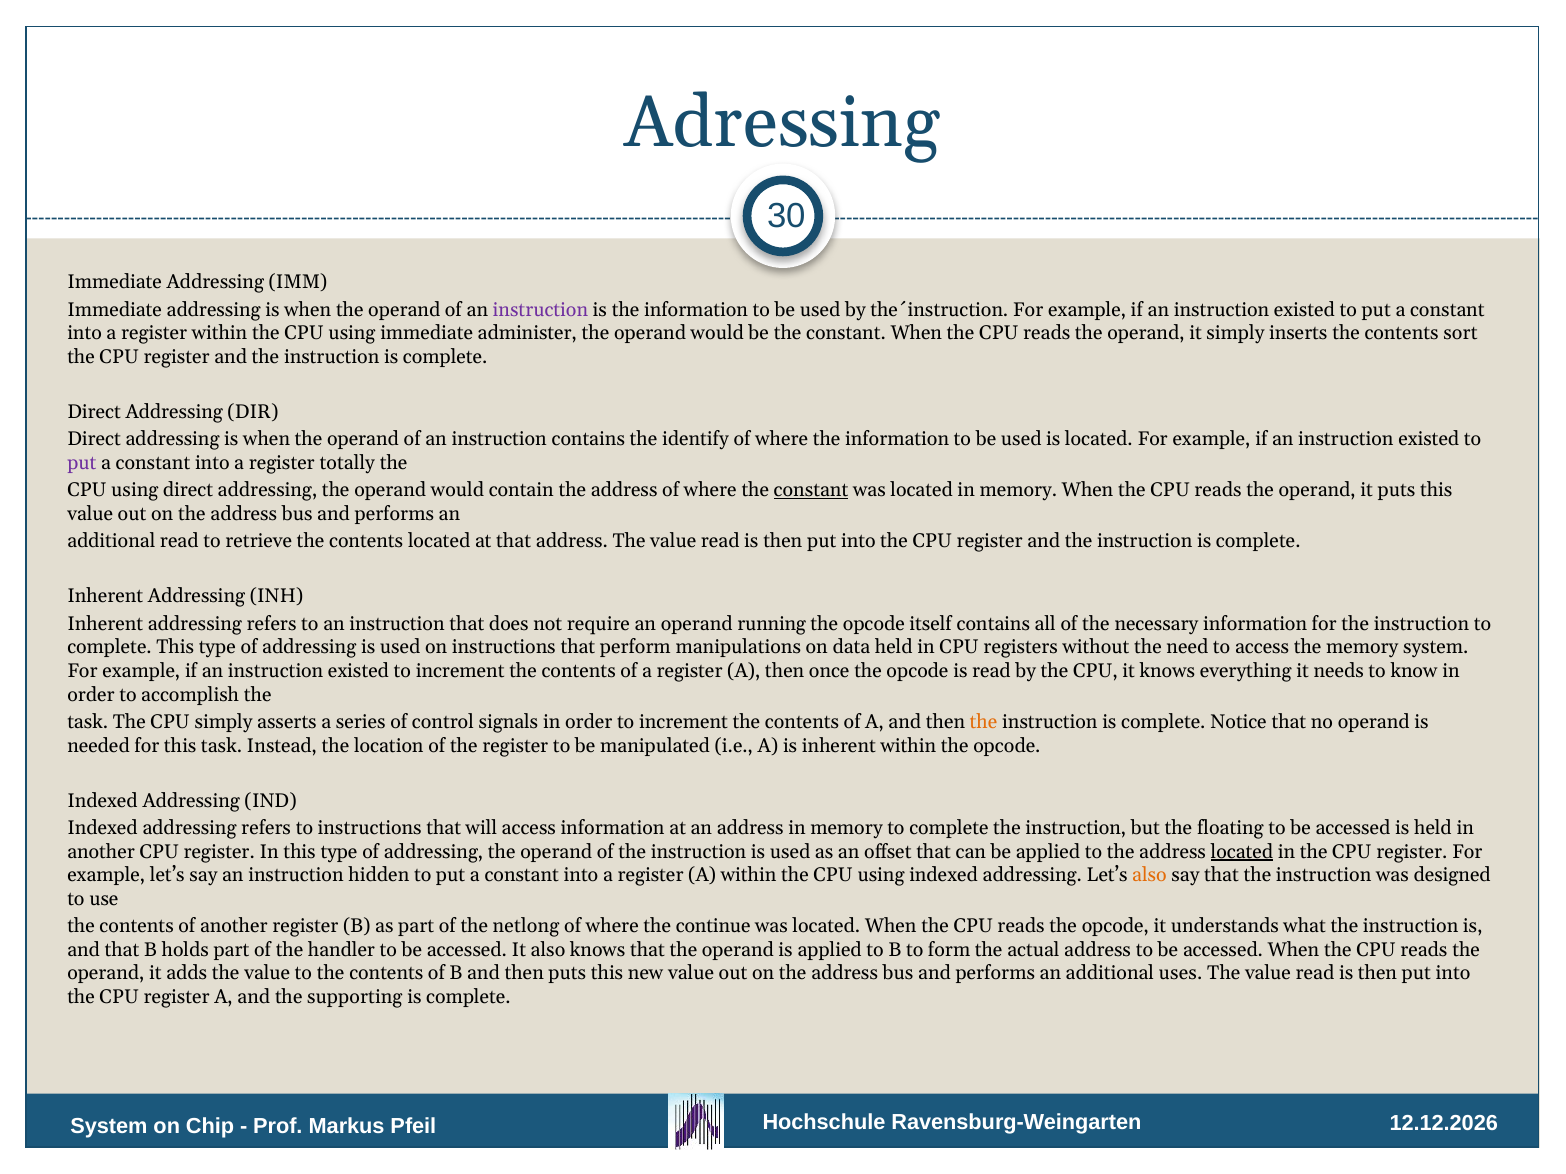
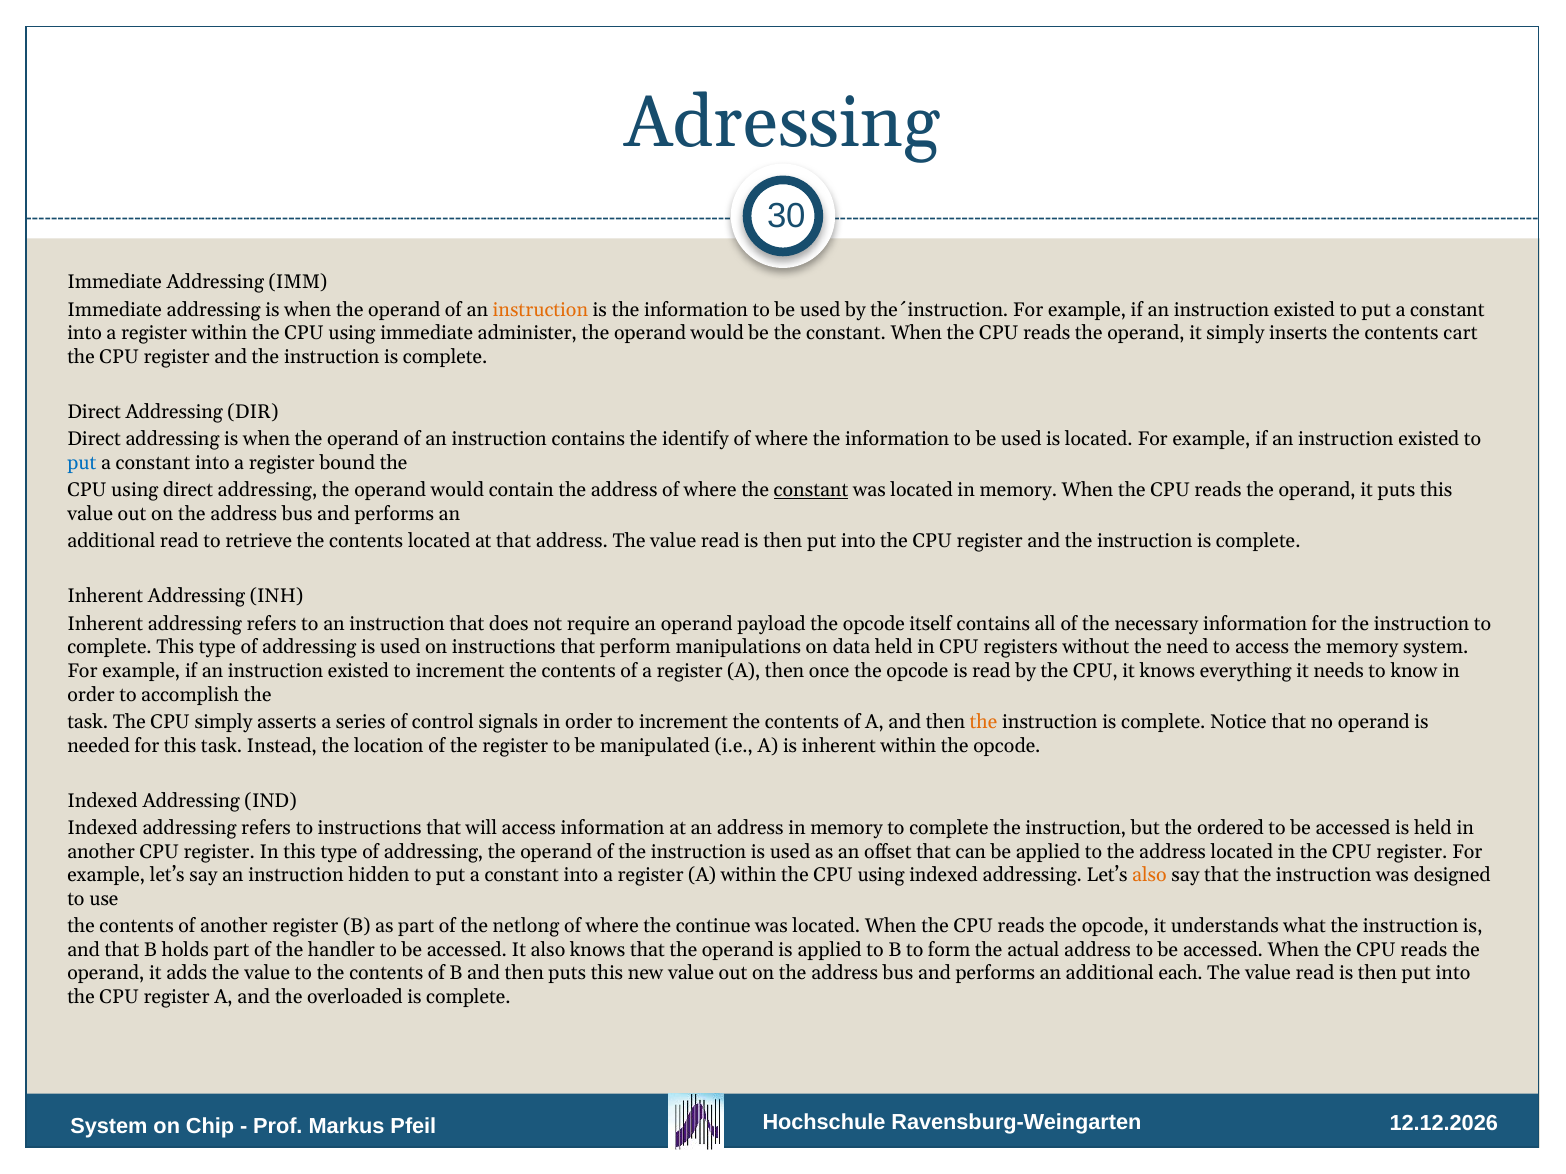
instruction colour: purple -> orange (540, 310)
sort: sort -> cart (1461, 334)
put colour: purple -> blue (82, 463)
totally: totally -> bound (347, 463)
running: running -> payload (772, 624)
floating: floating -> ordered (1230, 828)
located underline: present -> none (1242, 852)
uses: uses -> each (1181, 974)
supporting: supporting -> overloaded (355, 997)
